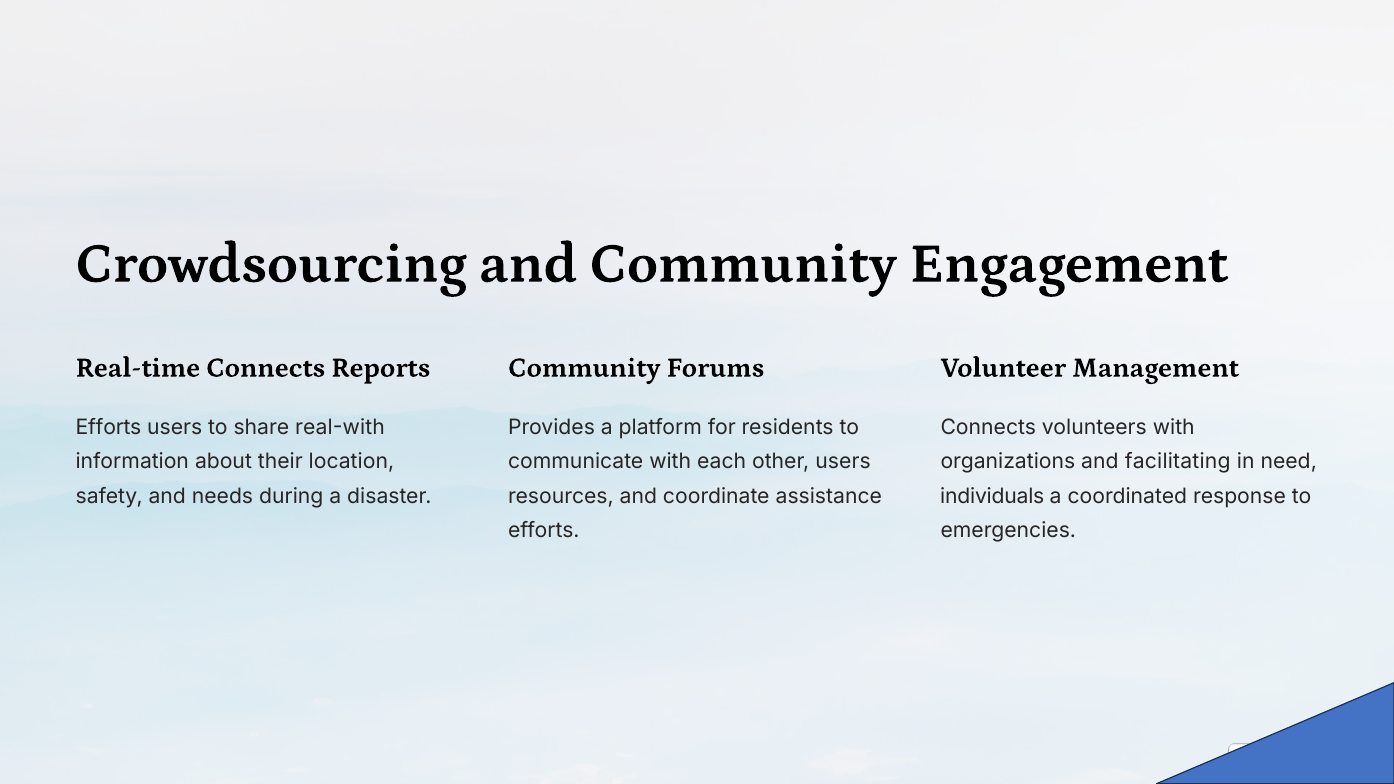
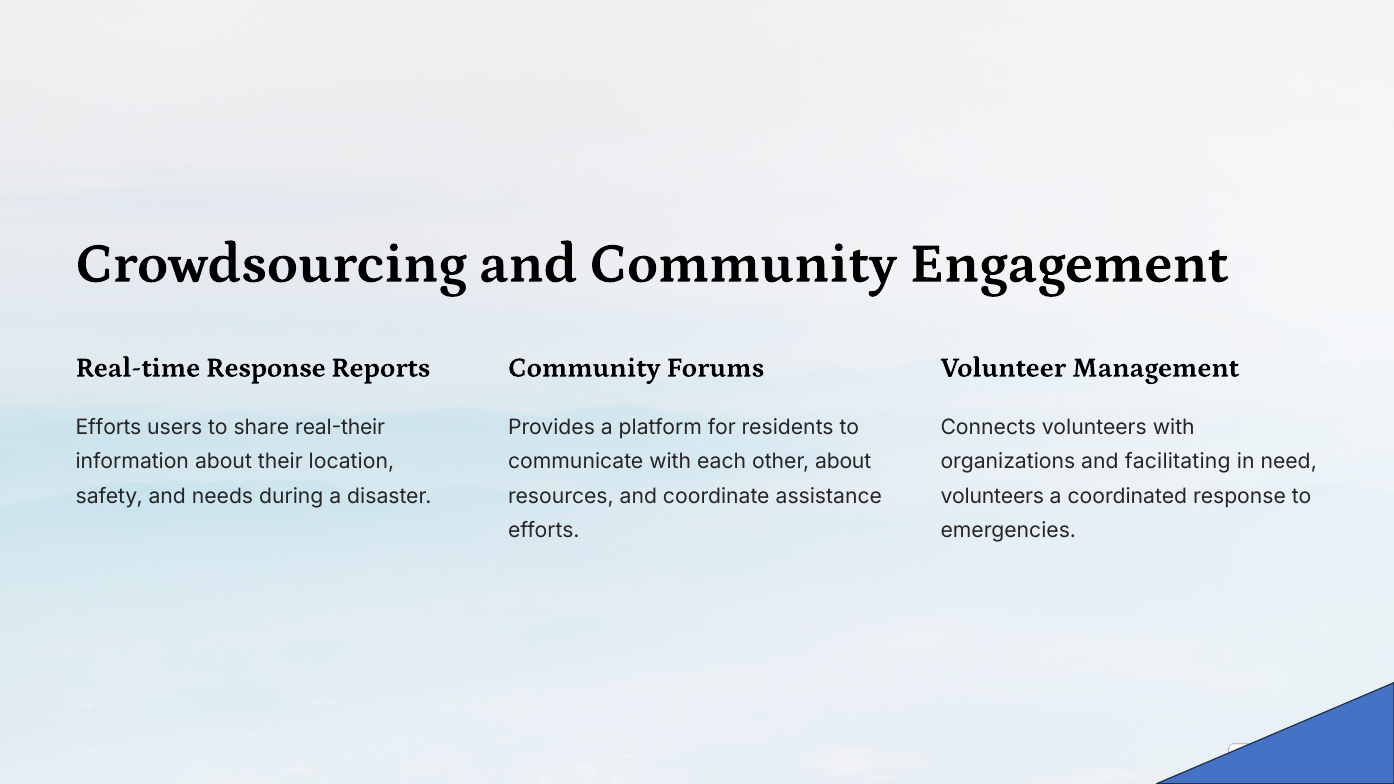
Real-time Connects: Connects -> Response (266, 367)
real-with: real-with -> real-their (340, 427)
other users: users -> about (843, 462)
individuals: individuals -> volunteers (992, 496)
